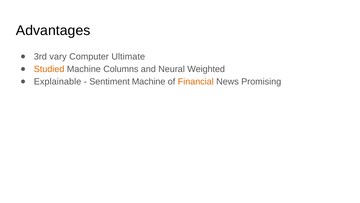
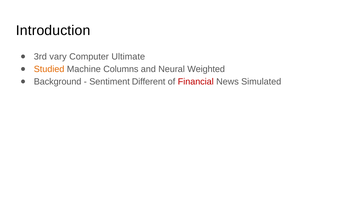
Advantages: Advantages -> Introduction (53, 31)
Explainable: Explainable -> Background (58, 81)
Sentiment Machine: Machine -> Different (149, 81)
Financial colour: orange -> red (196, 81)
Promising: Promising -> Simulated (261, 81)
